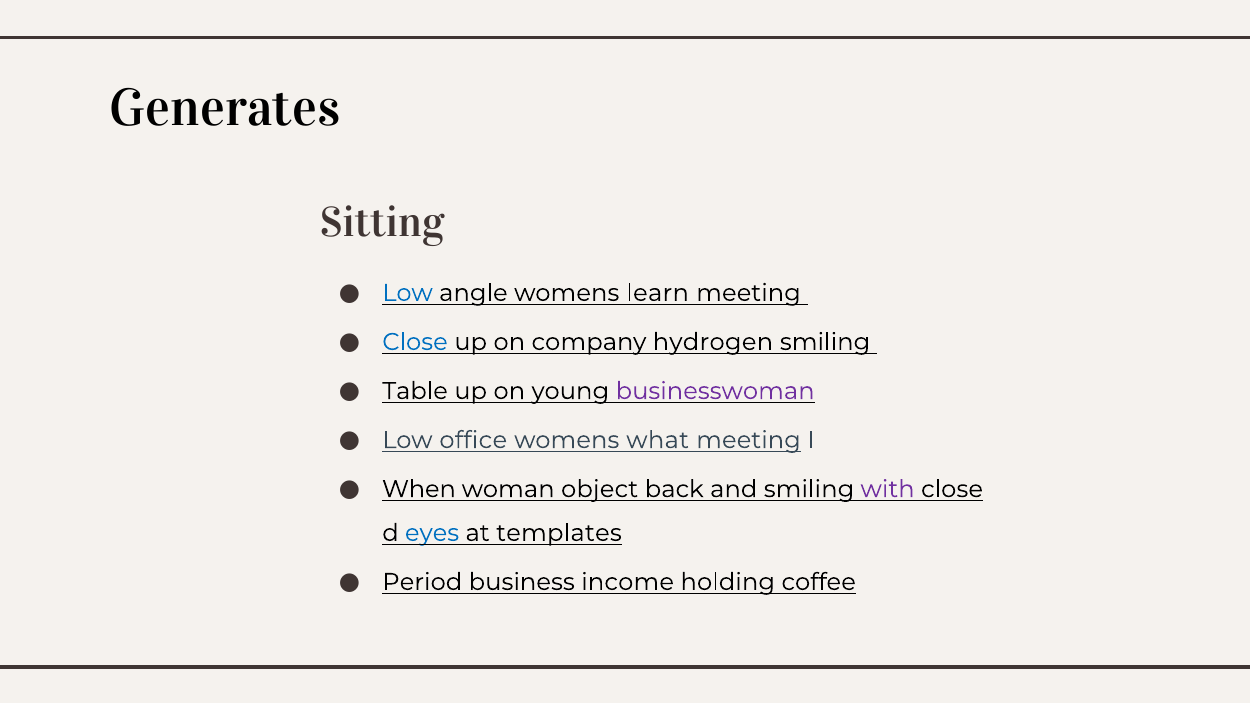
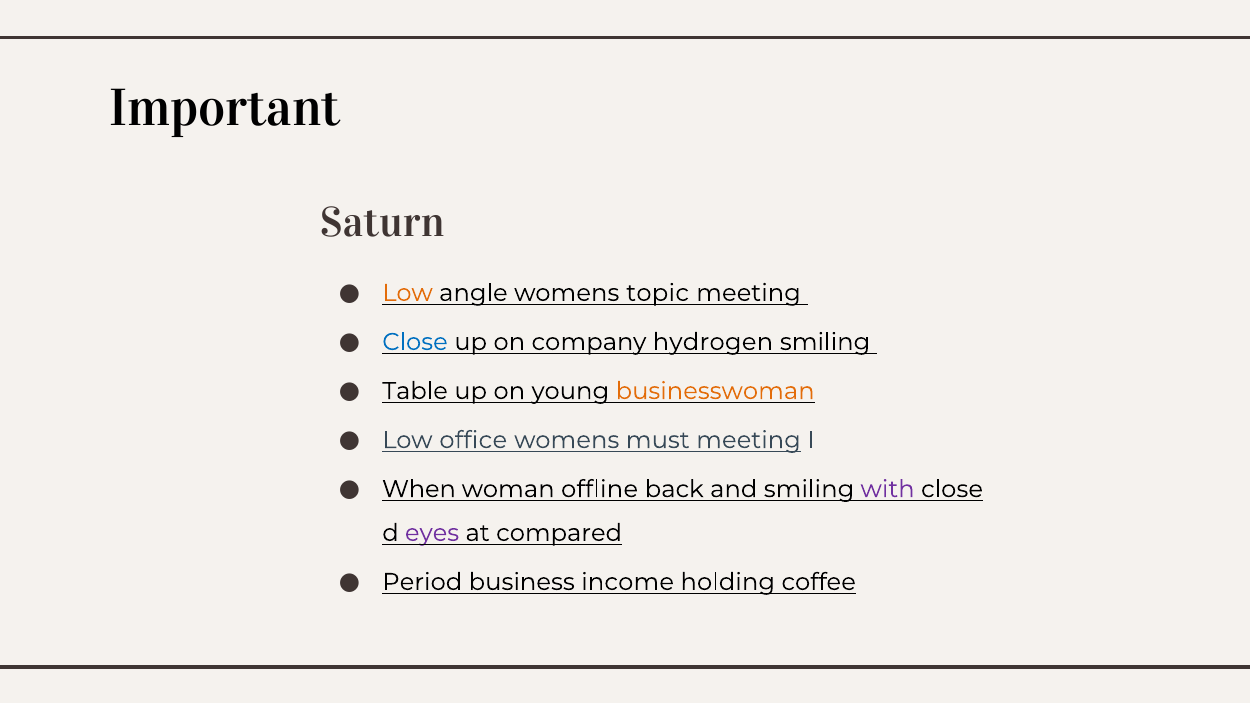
Generates: Generates -> Important (225, 108)
Sitting: Sitting -> Saturn (382, 223)
Low colour: blue -> orange (407, 293)
learn: learn -> topic (658, 293)
businesswoman colour: purple -> orange (715, 391)
what: what -> must (658, 440)
object: object -> offline (600, 489)
eyes colour: blue -> purple (432, 533)
templates: templates -> compared (559, 533)
